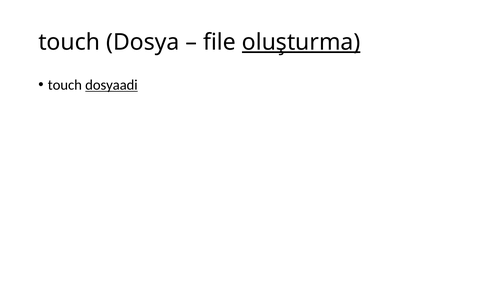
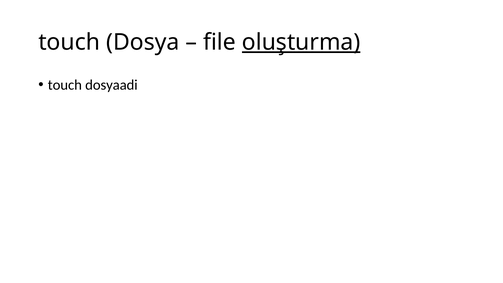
dosyaadi underline: present -> none (111, 85)
